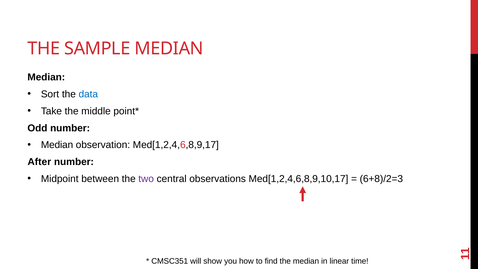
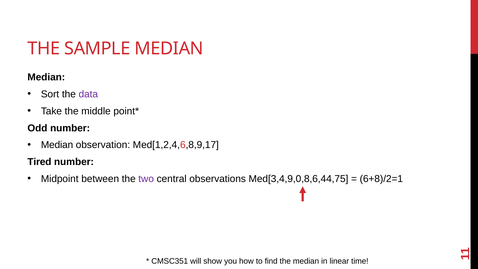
data colour: blue -> purple (88, 94)
After: After -> Tired (39, 162)
Med[1,2,4,6,8,9,10,17: Med[1,2,4,6,8,9,10,17 -> Med[3,4,9,0,8,6,44,75 (298, 179)
6+8)/2=3: 6+8)/2=3 -> 6+8)/2=1 (381, 179)
